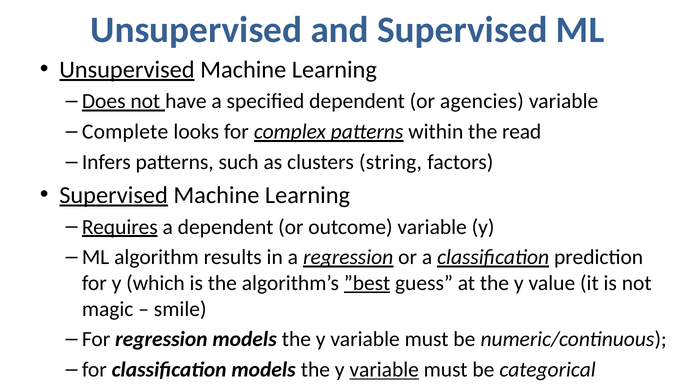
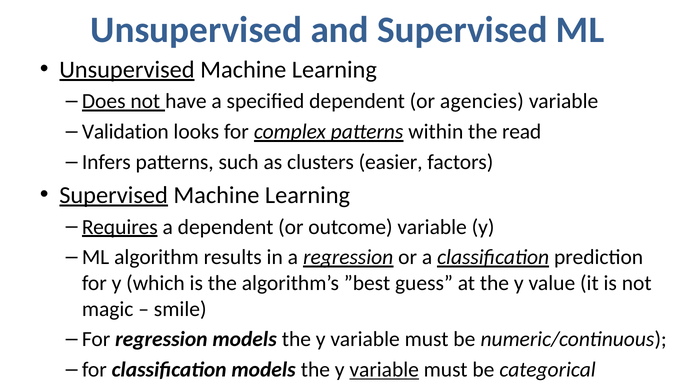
Complete: Complete -> Validation (125, 132)
string: string -> easier (391, 162)
”best underline: present -> none (367, 284)
